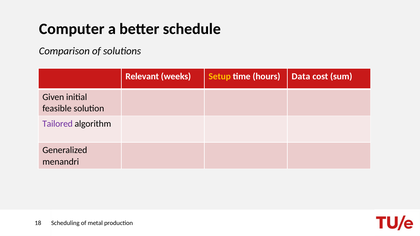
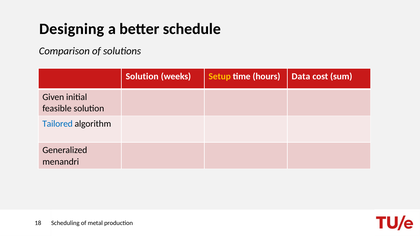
Computer: Computer -> Designing (72, 29)
Relevant: Relevant -> Solution (142, 76)
Tailored colour: purple -> blue (58, 124)
